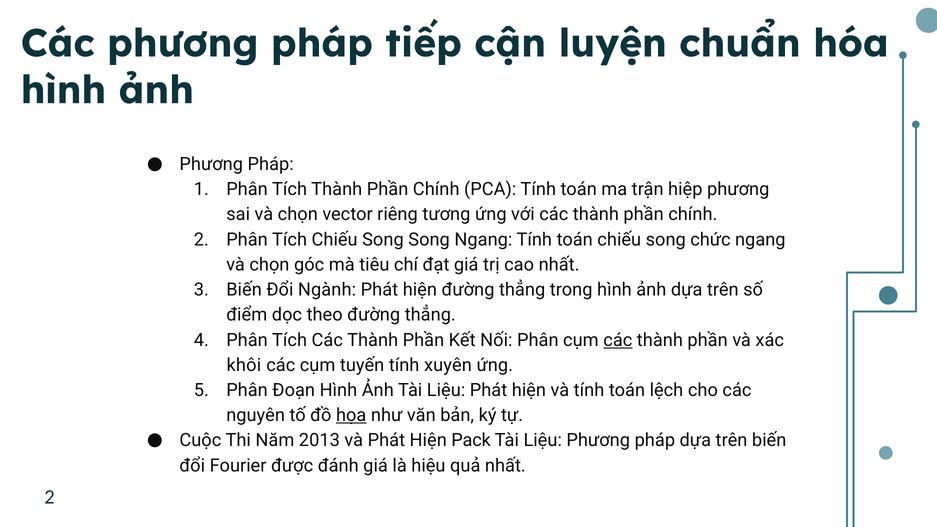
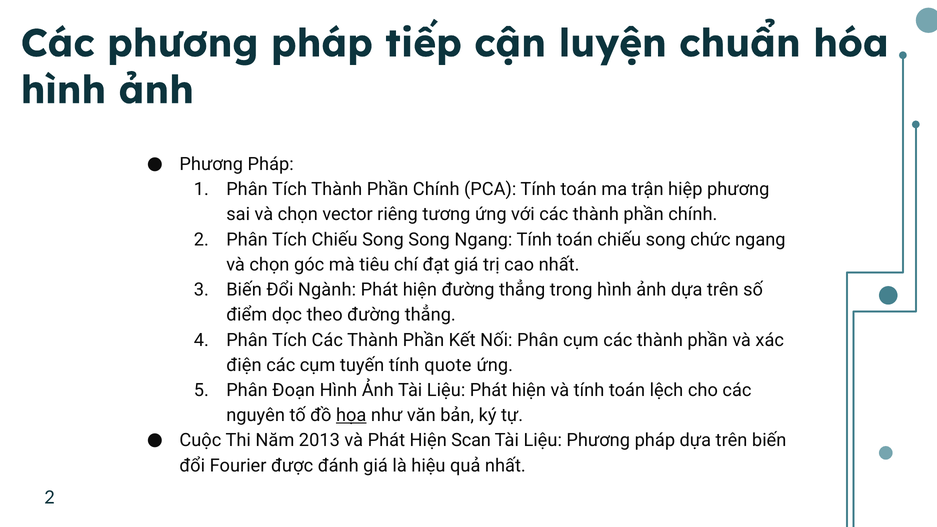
các underline: present -> none (618, 340)
khôi: khôi -> điện (244, 365)
xuyên: xuyên -> quote (448, 365)
Pack: Pack -> Scan (471, 441)
